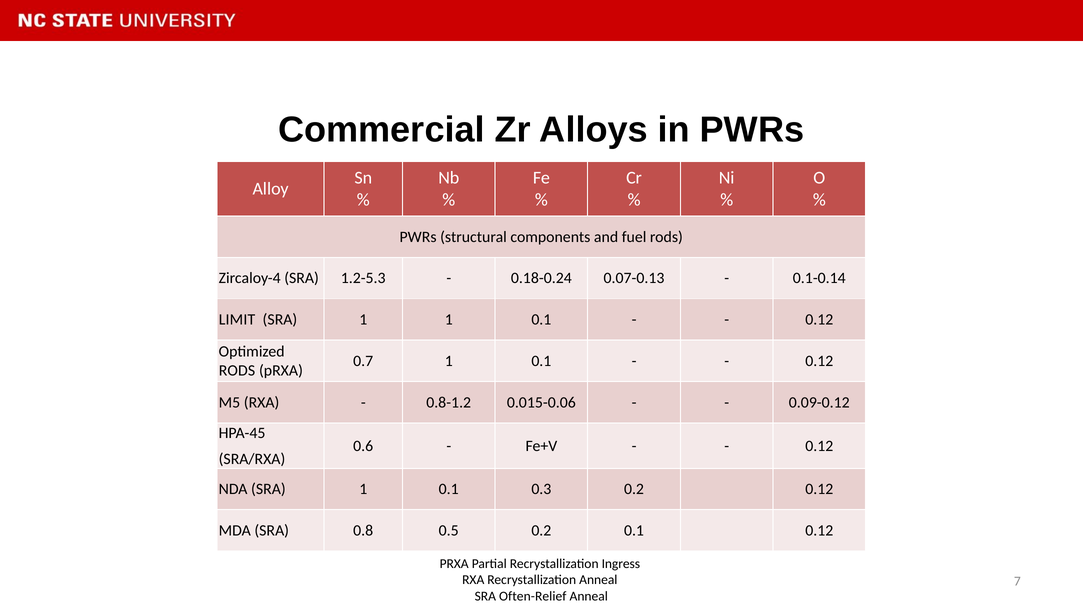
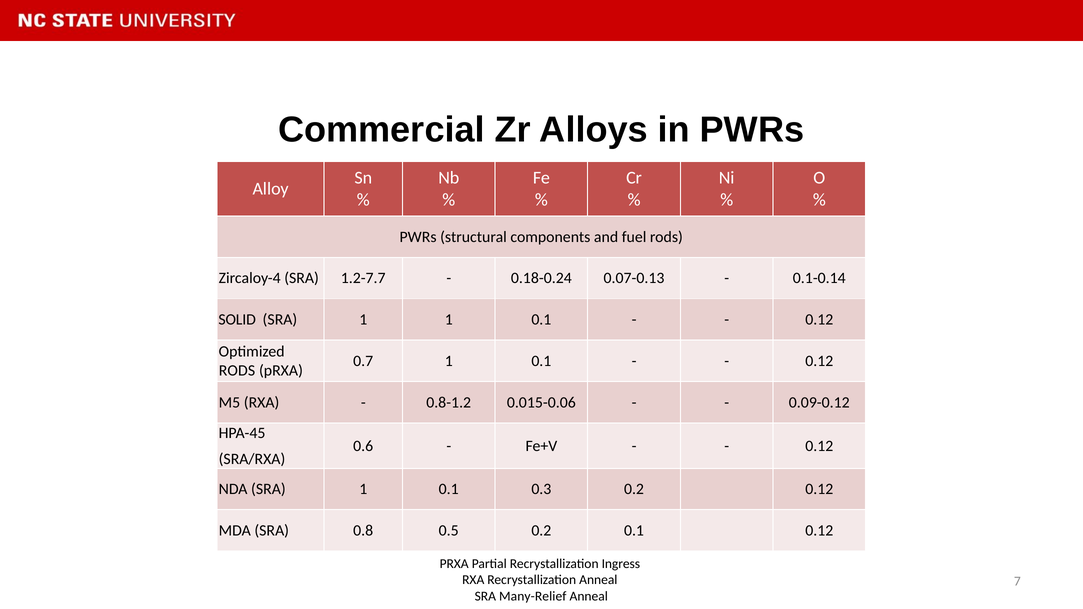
1.2-5.3: 1.2-5.3 -> 1.2-7.7 (363, 278)
LIMIT: LIMIT -> SOLID (237, 320)
Often-Relief: Often-Relief -> Many-Relief (533, 596)
